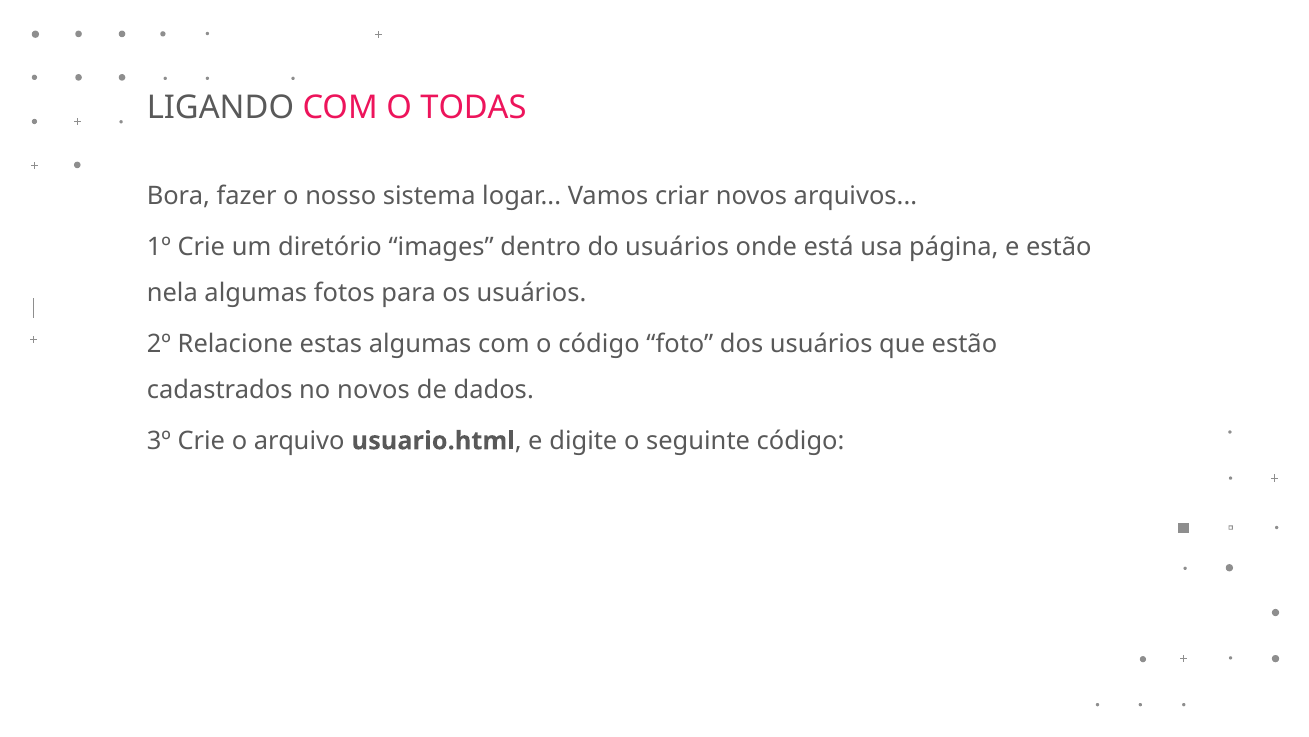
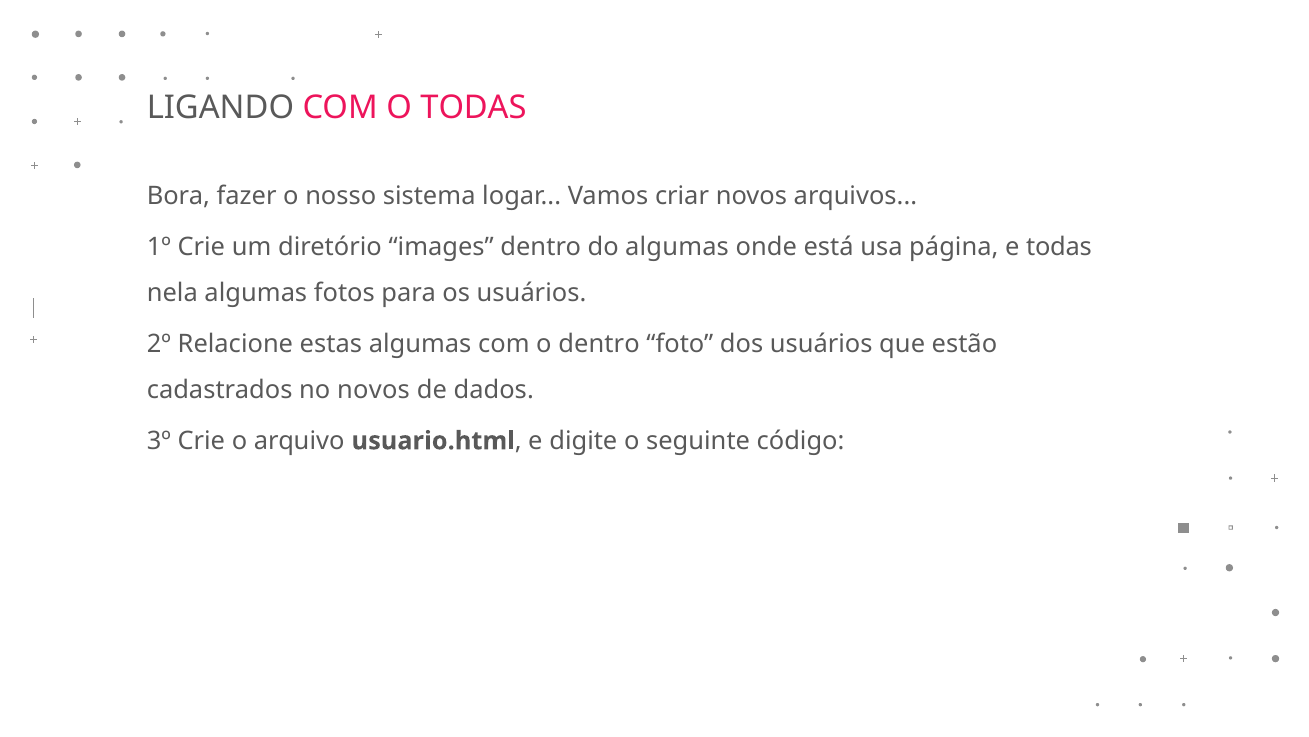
do usuários: usuários -> algumas (677, 247)
e estão: estão -> todas (1059, 247)
o código: código -> dentro (599, 344)
